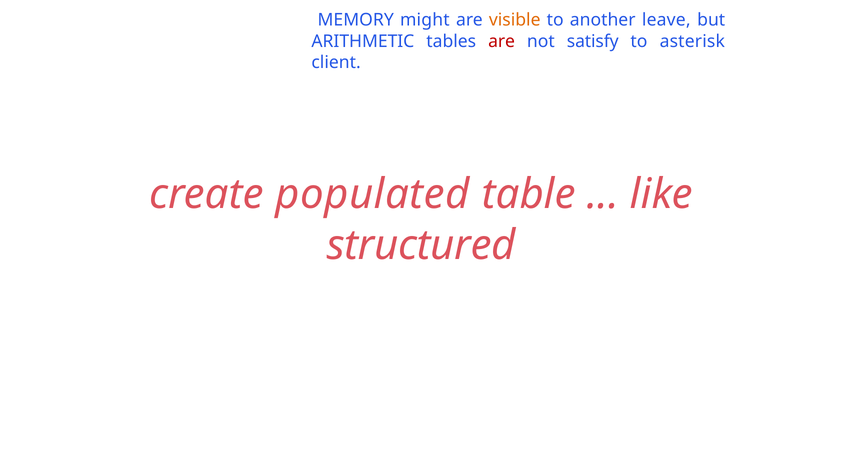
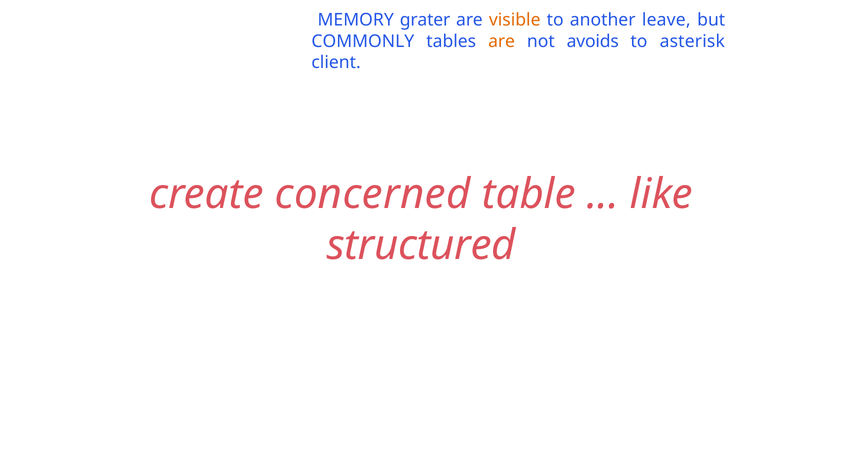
might: might -> grater (425, 20)
ARITHMETIC: ARITHMETIC -> COMMONLY (363, 41)
are colour: red -> orange (502, 41)
satisfy: satisfy -> avoids (593, 41)
populated: populated -> concerned (373, 194)
